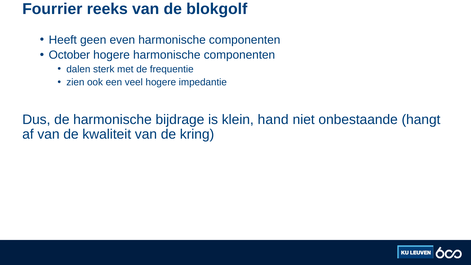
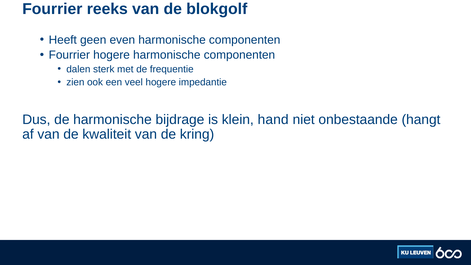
October: October -> Fourrier (69, 55)
